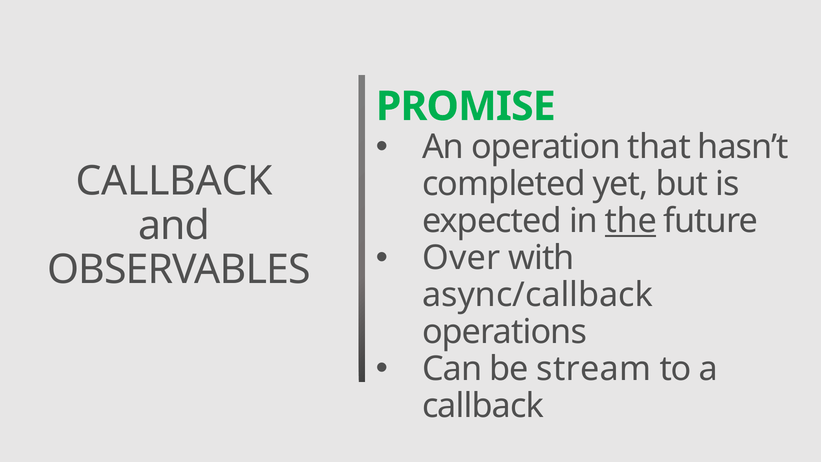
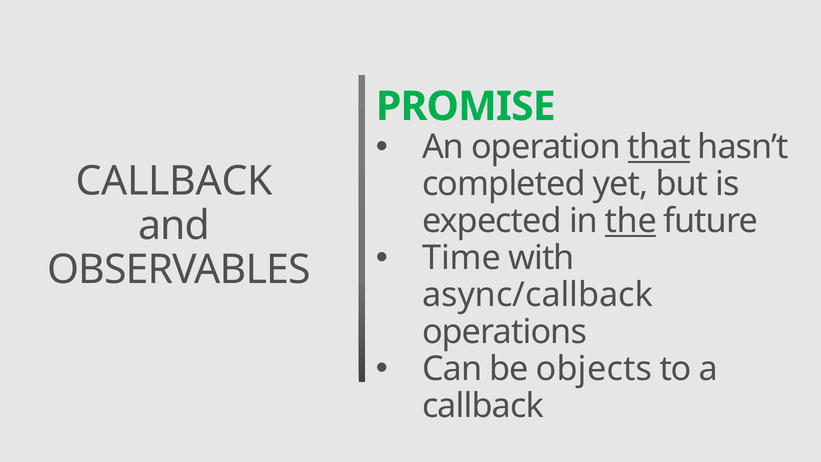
that underline: none -> present (659, 147)
Over: Over -> Time (462, 258)
stream: stream -> objects (594, 369)
